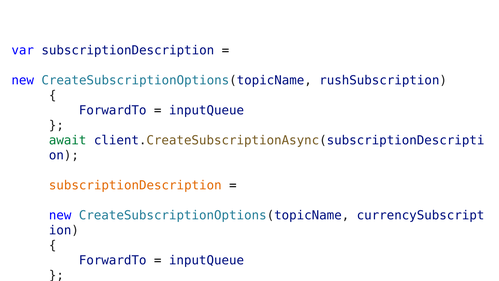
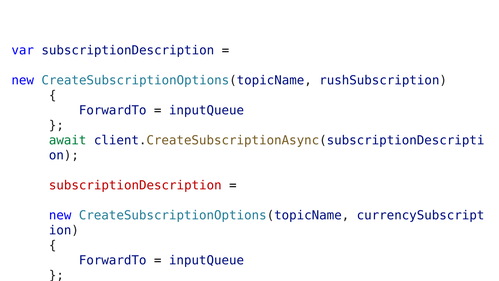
subscriptionDescription colour: orange -> red (135, 185)
